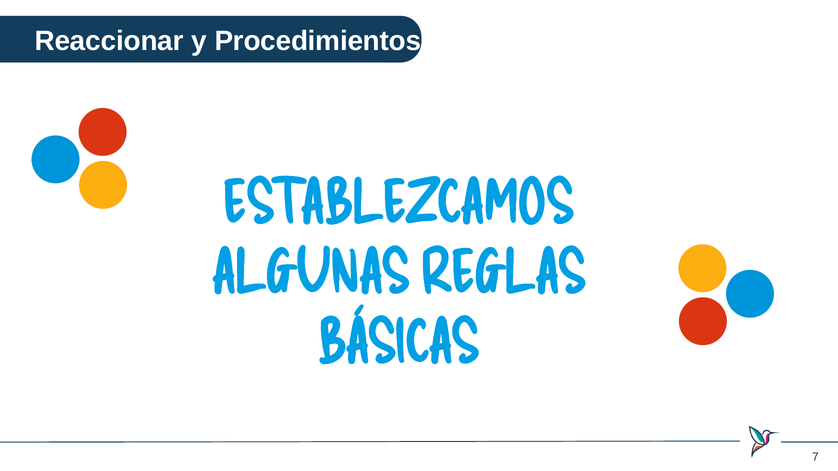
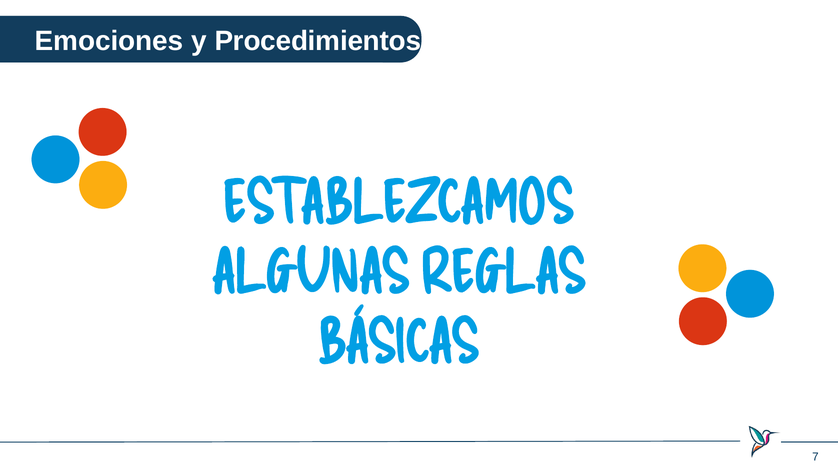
Reaccionar: Reaccionar -> Emociones (109, 41)
